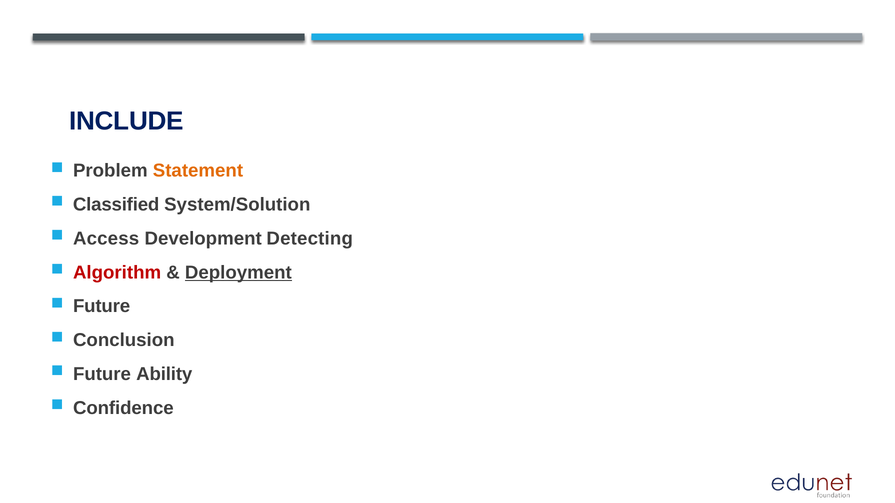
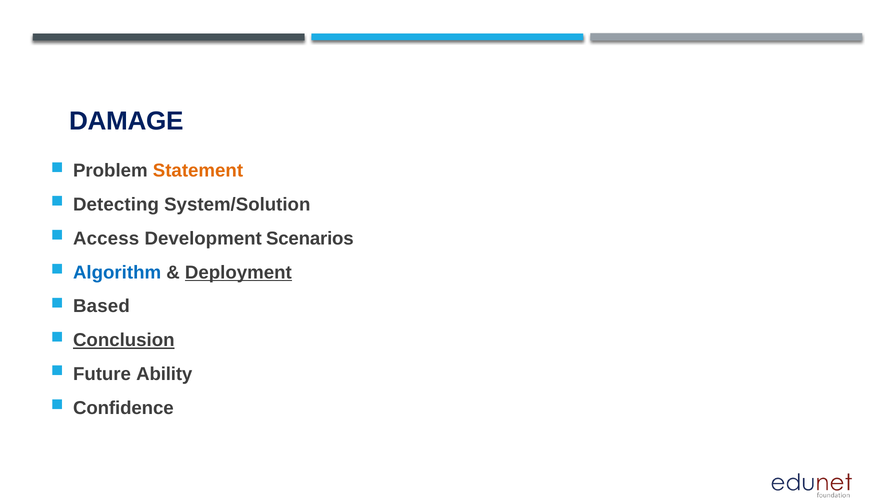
INCLUDE: INCLUDE -> DAMAGE (126, 121)
Classified: Classified -> Detecting (116, 205)
Detecting: Detecting -> Scenarios (310, 239)
Algorithm colour: red -> blue (117, 273)
Future: Future -> Based (101, 307)
Conclusion underline: none -> present (124, 341)
